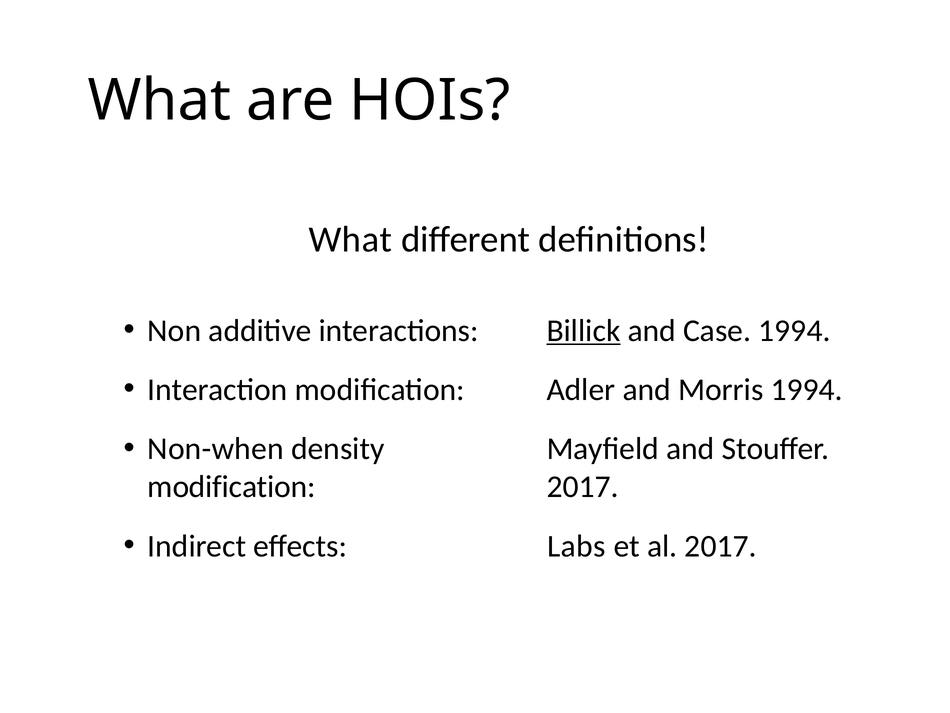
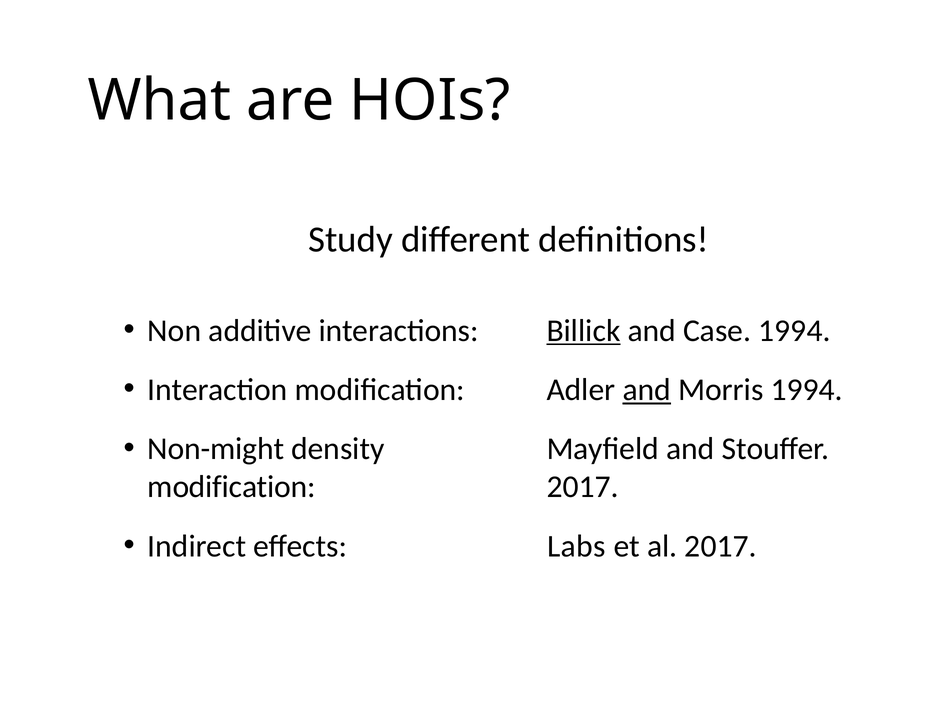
What: What -> Study (350, 239)
and underline: none -> present (647, 390)
Non-when: Non-when -> Non-might (216, 449)
